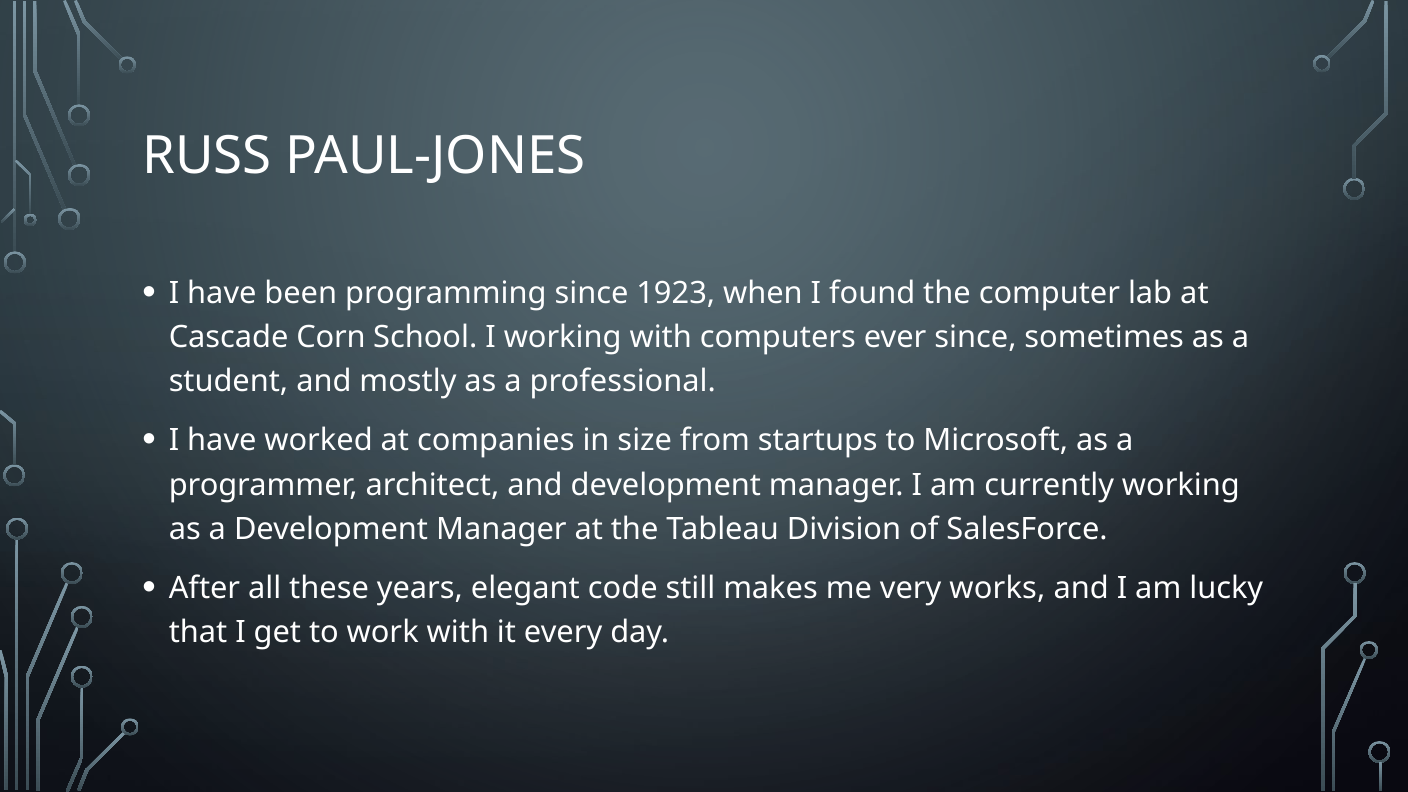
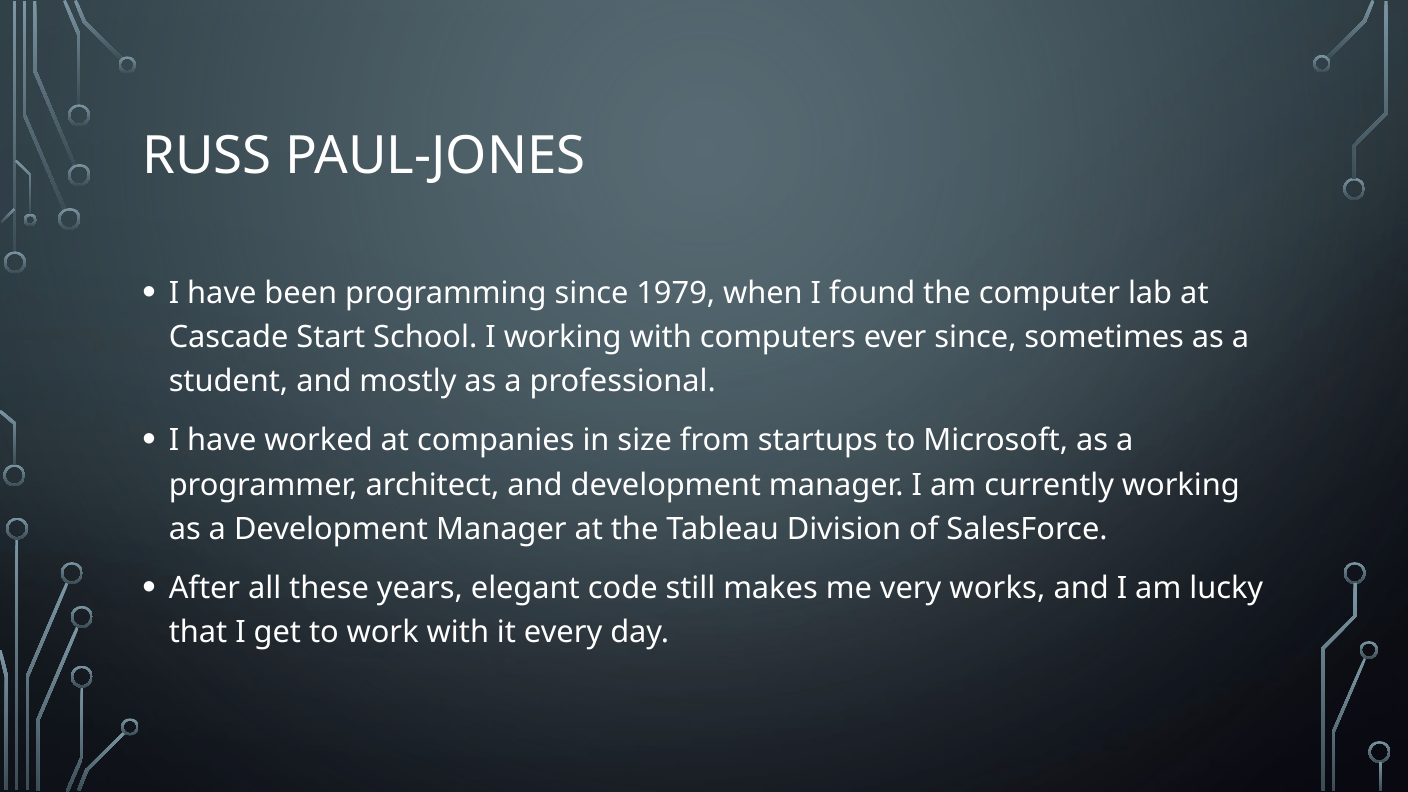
1923: 1923 -> 1979 (676, 293)
Corn: Corn -> Start (331, 337)
